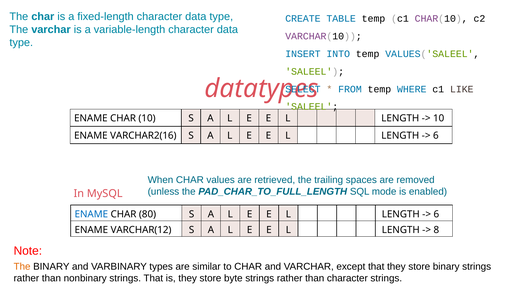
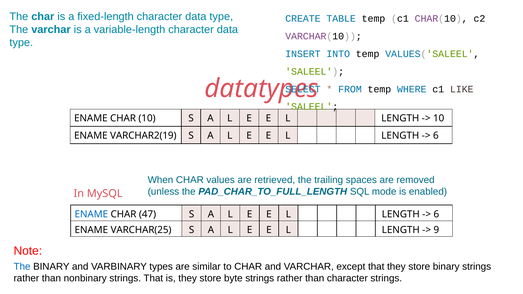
VARCHAR2(16: VARCHAR2(16 -> VARCHAR2(19 (143, 136)
80: 80 -> 47 (148, 214)
VARCHAR(12: VARCHAR(12 -> VARCHAR(25 (141, 230)
8: 8 -> 9 (436, 230)
The colour: orange -> blue (22, 267)
